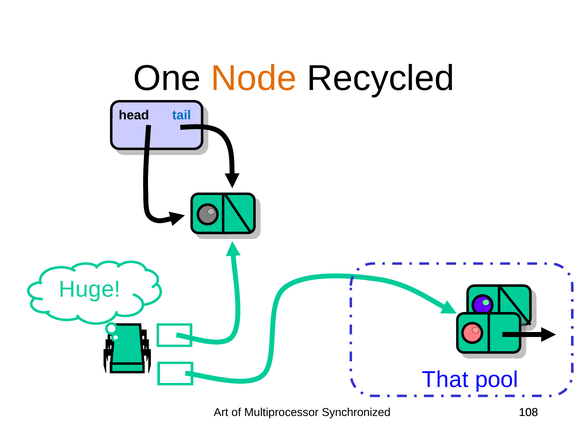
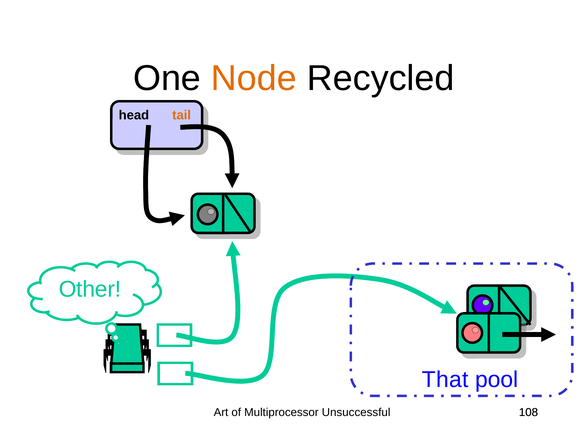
tail colour: blue -> orange (182, 115)
Huge: Huge -> Other (90, 289)
Synchronized: Synchronized -> Unsuccessful (356, 412)
